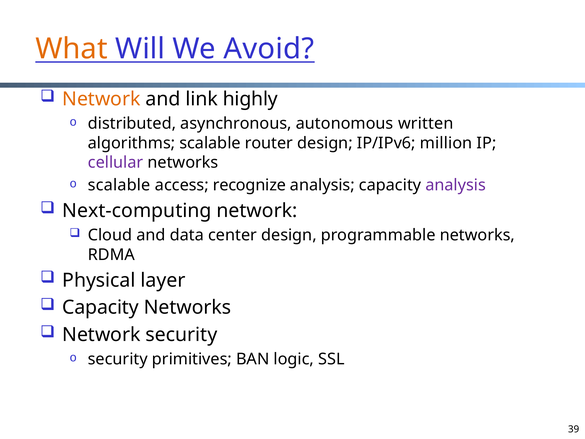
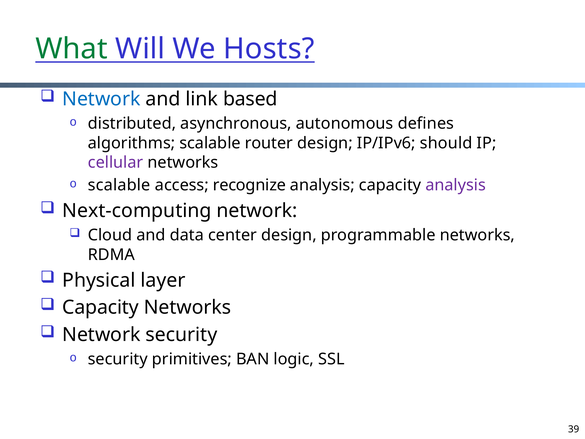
What colour: orange -> green (72, 49)
Avoid: Avoid -> Hosts (269, 49)
Network colour: orange -> blue (101, 99)
highly: highly -> based (250, 99)
written: written -> defines (426, 124)
million: million -> should (446, 143)
